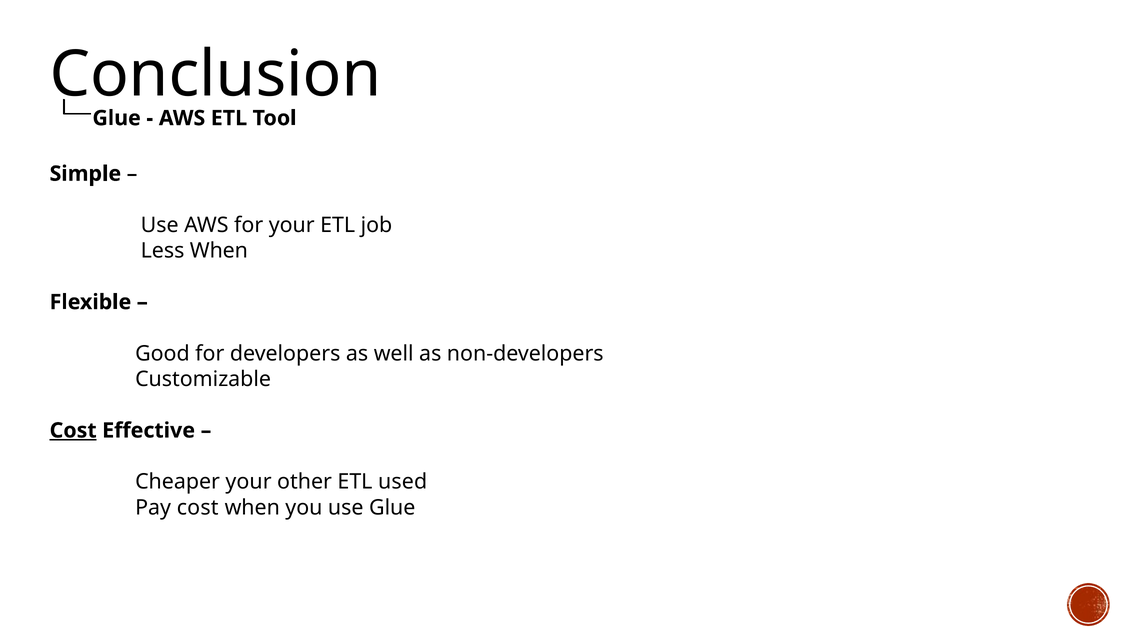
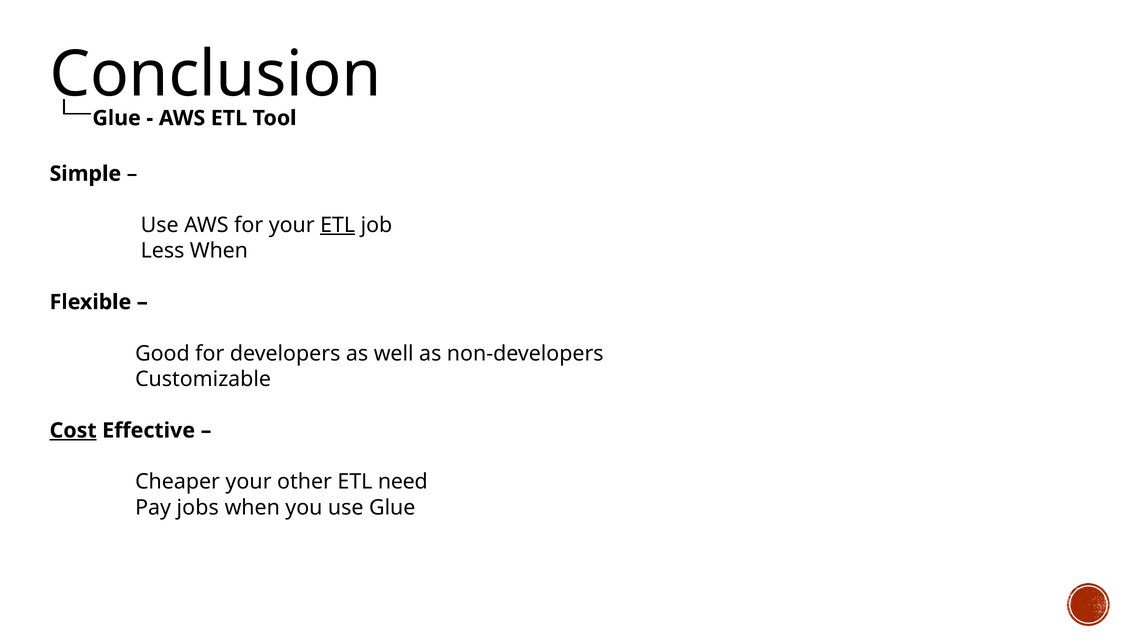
ETL underline: none -> present (338, 225)
used: used -> need (403, 482)
Pay cost: cost -> jobs (198, 507)
